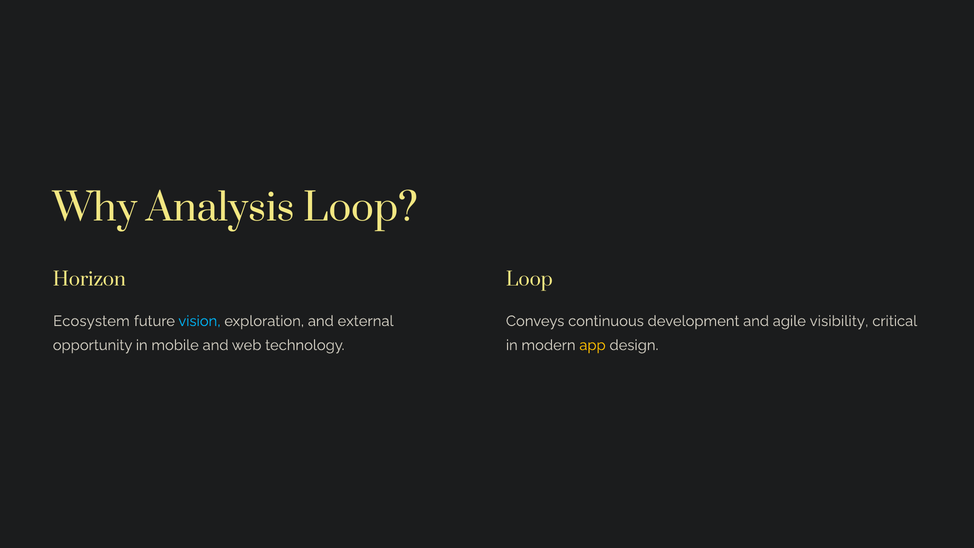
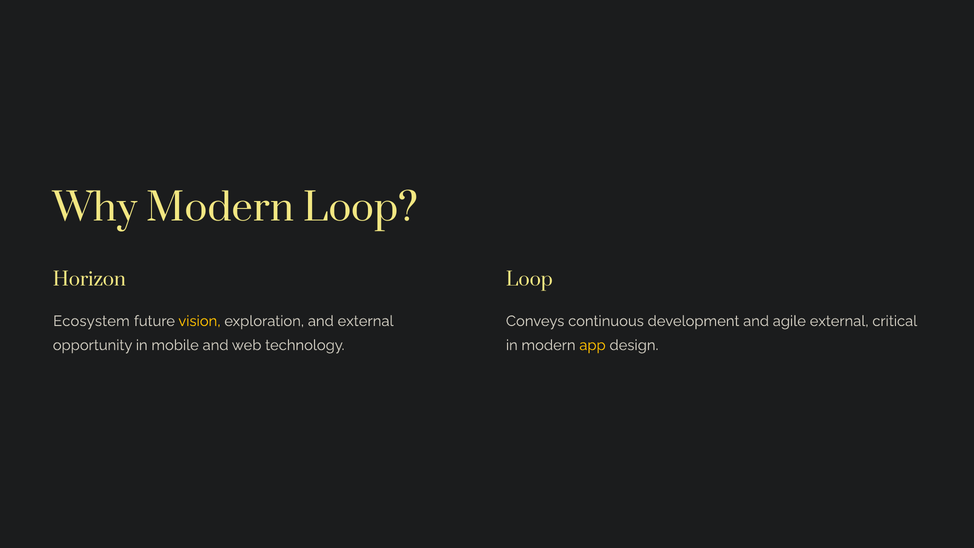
Why Analysis: Analysis -> Modern (220, 208)
vision colour: light blue -> yellow (199, 321)
agile visibility: visibility -> external (839, 321)
